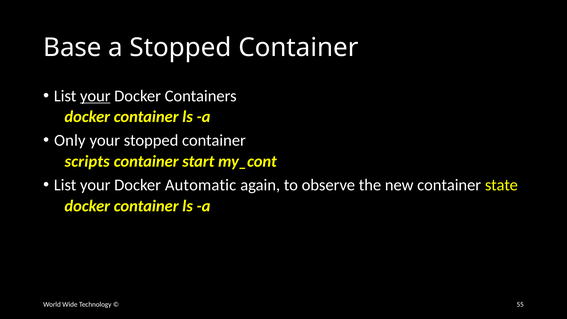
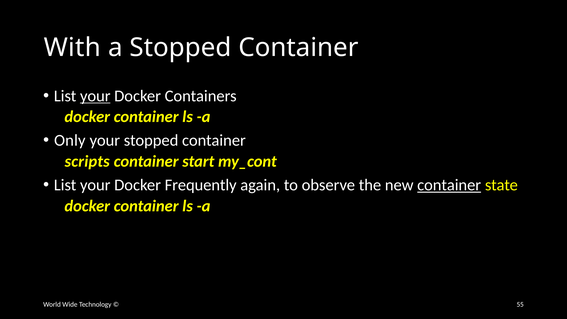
Base: Base -> With (72, 48)
Automatic: Automatic -> Frequently (201, 185)
container underline: none -> present (449, 185)
